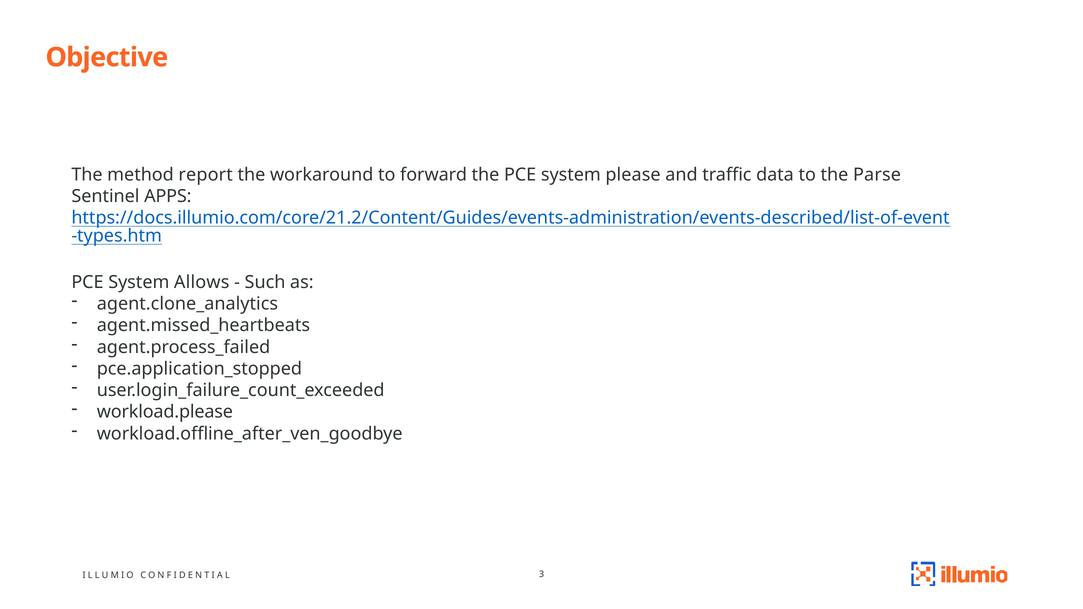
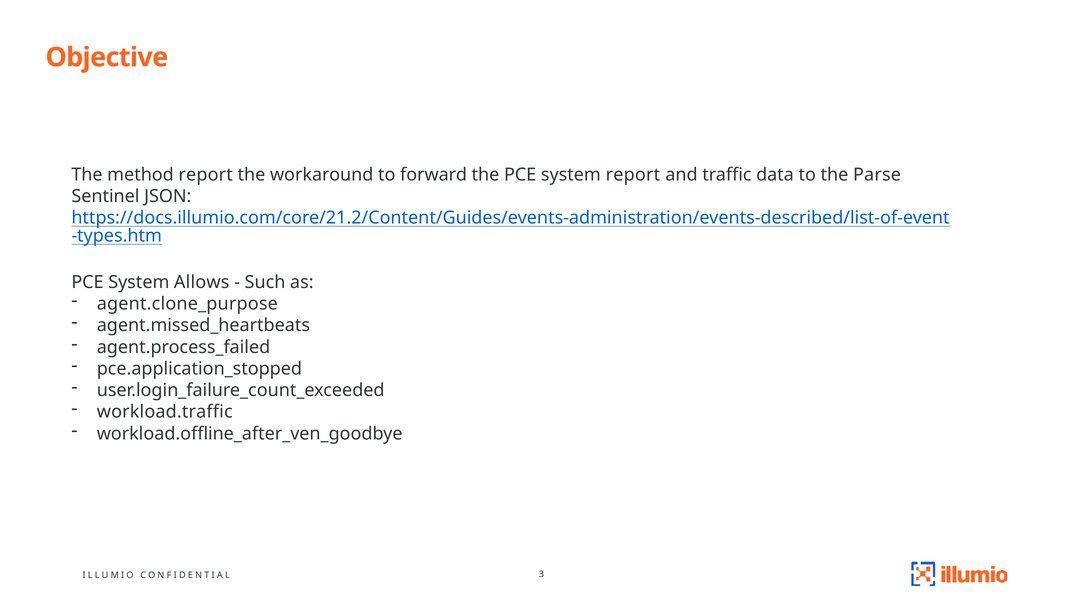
system please: please -> report (633, 175)
APPS: APPS -> JSON (168, 196)
agent.clone_analytics: agent.clone_analytics -> agent.clone_purpose (187, 304)
workload.please: workload.please -> workload.traffic (165, 412)
